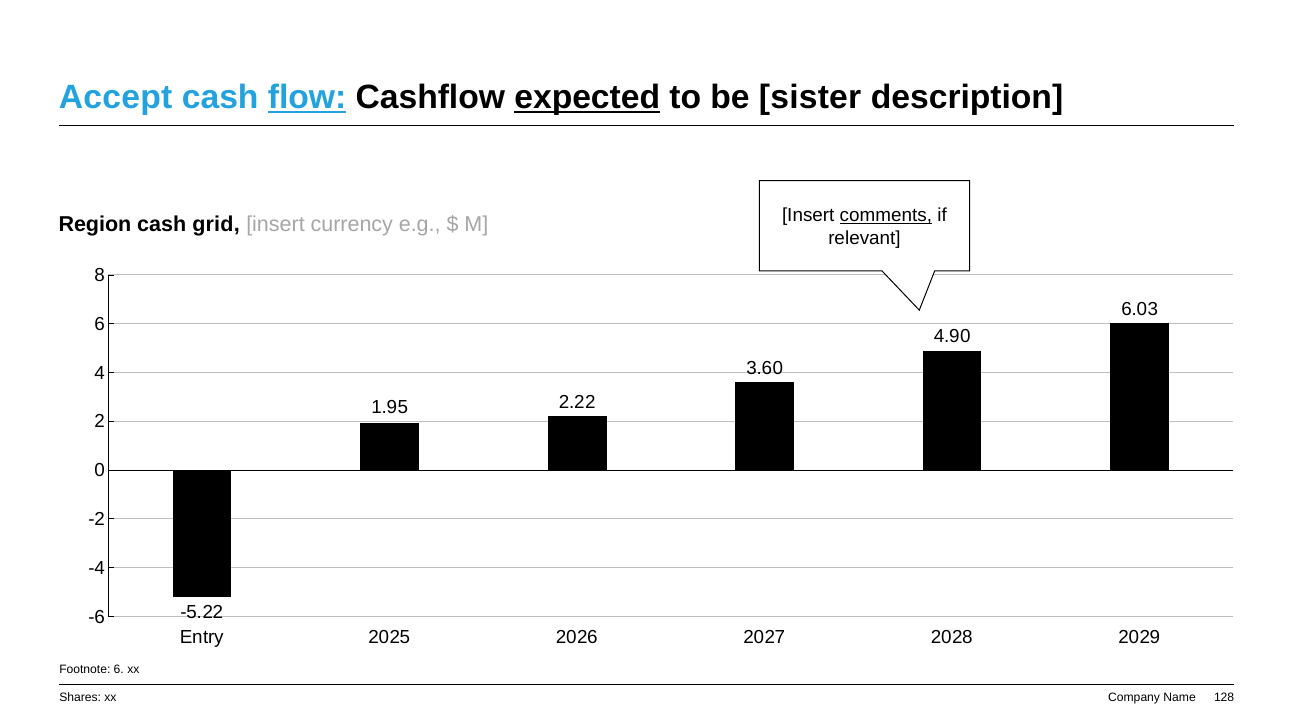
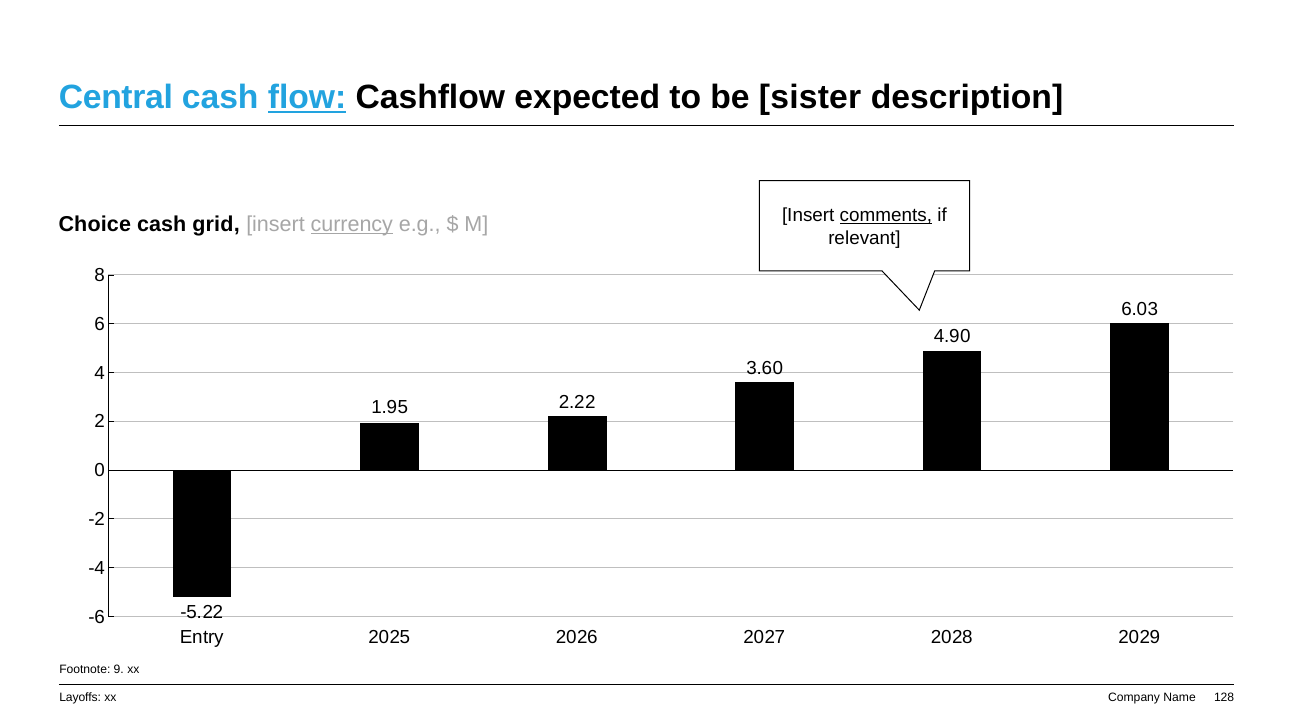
Accept: Accept -> Central (116, 97)
expected underline: present -> none (587, 97)
Region: Region -> Choice (95, 224)
currency underline: none -> present (352, 224)
Footnote 6: 6 -> 9 (119, 670)
Shares: Shares -> Layoffs (80, 698)
